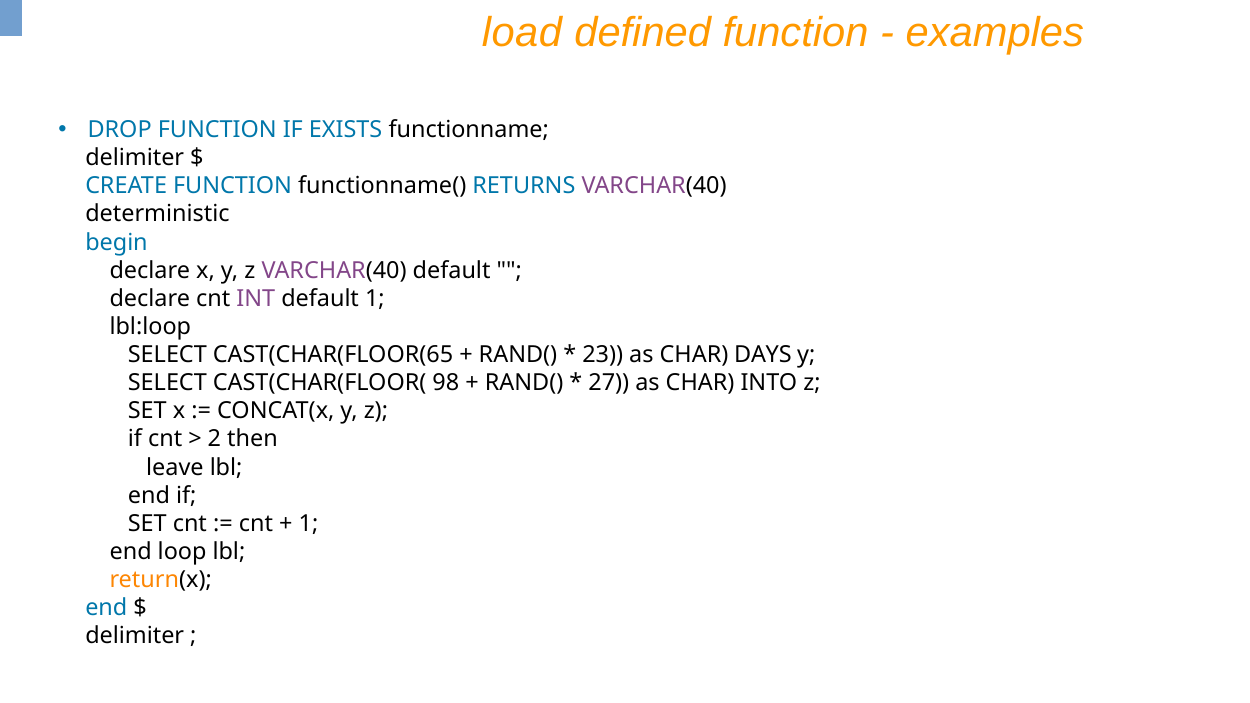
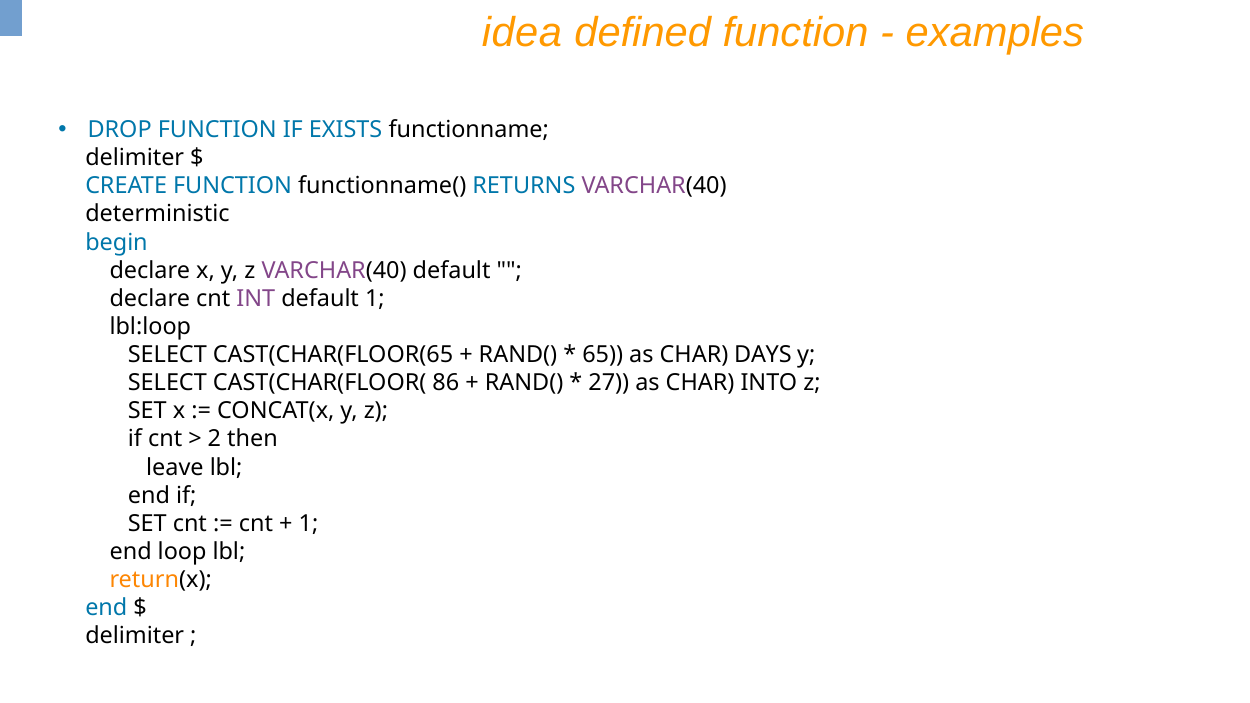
load: load -> idea (522, 33)
23: 23 -> 65 (603, 355)
98: 98 -> 86 (446, 383)
